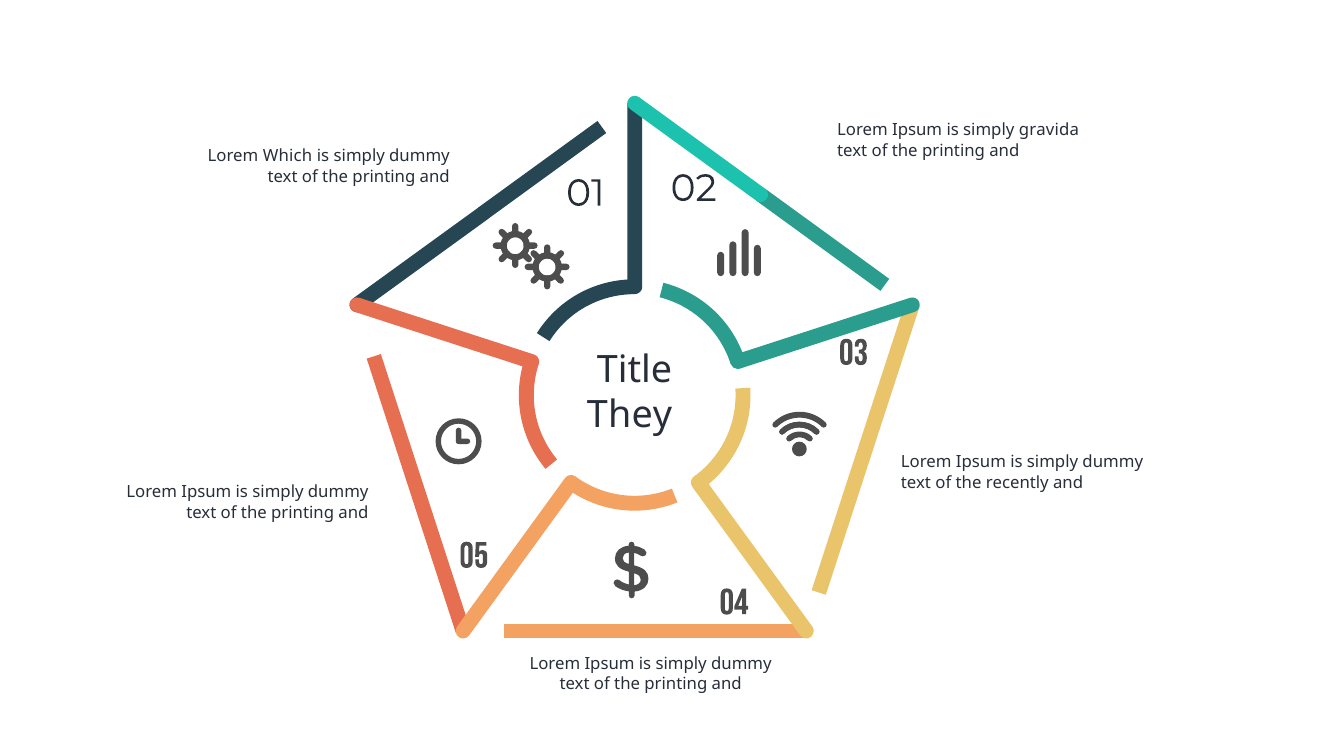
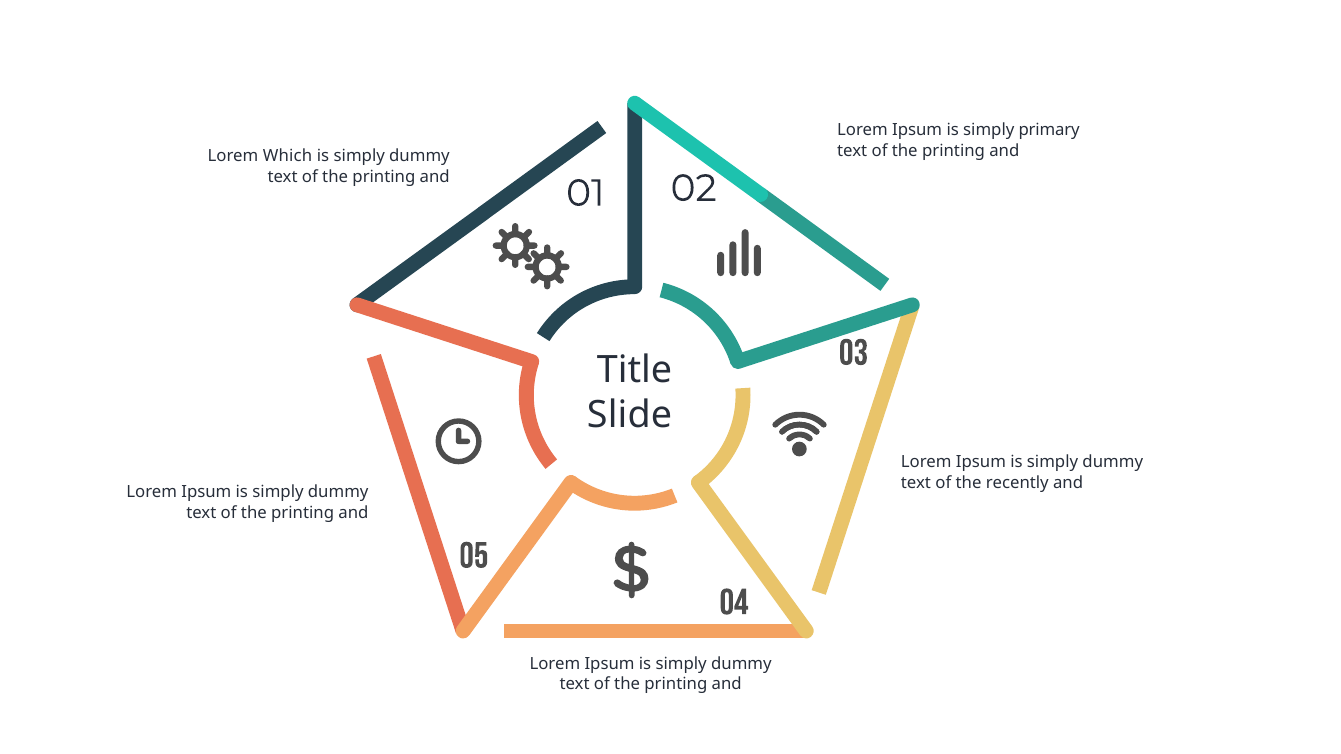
gravida: gravida -> primary (1049, 130)
They: They -> Slide (630, 415)
